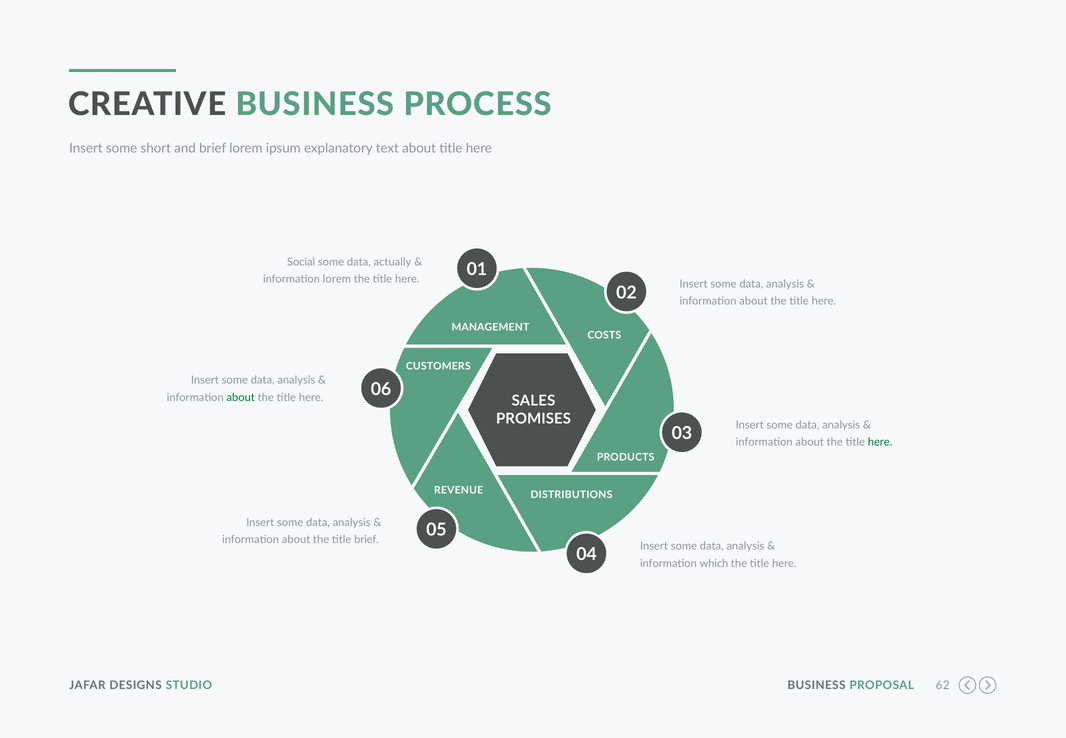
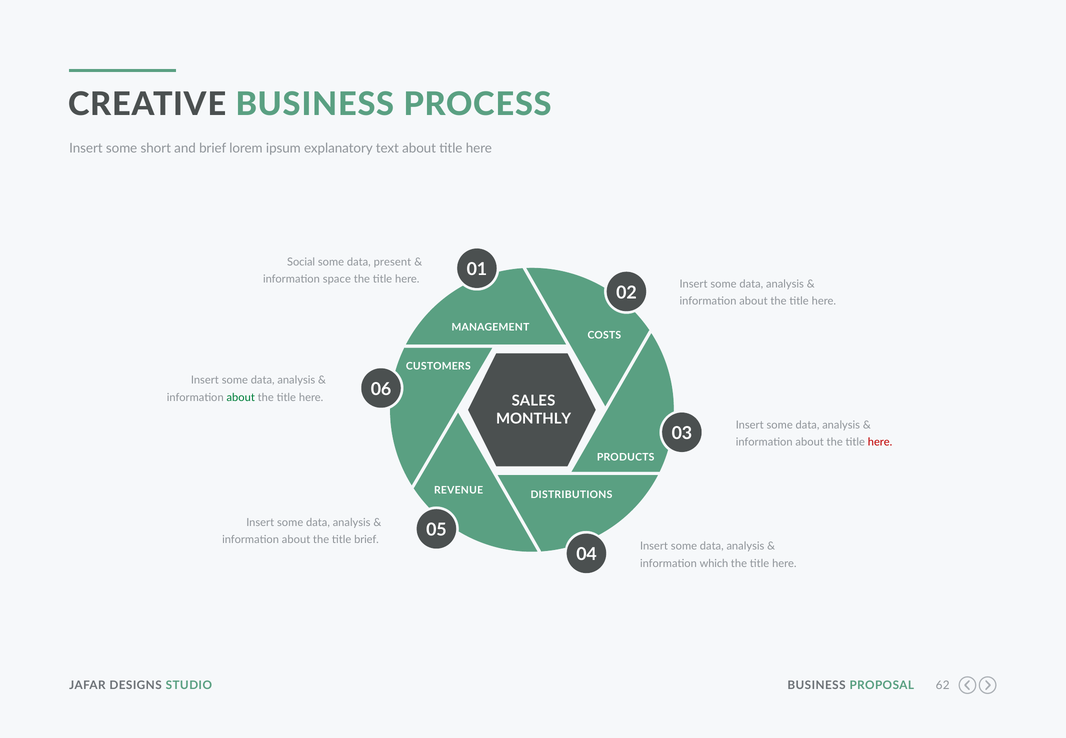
actually: actually -> present (392, 262)
information lorem: lorem -> space (337, 279)
PROMISES: PROMISES -> MONTHLY (534, 419)
here colour: green -> red (880, 442)
